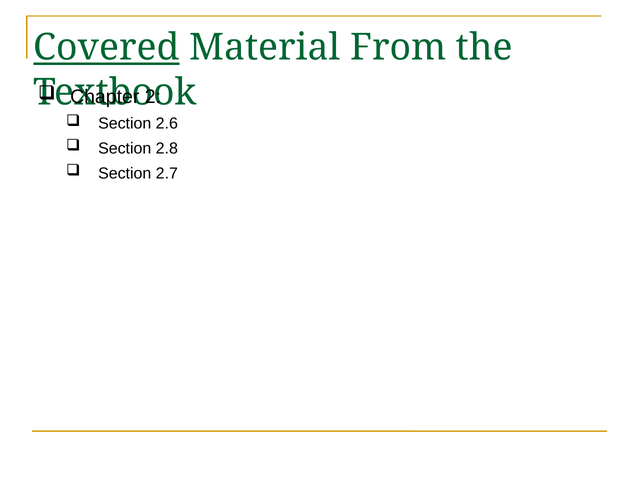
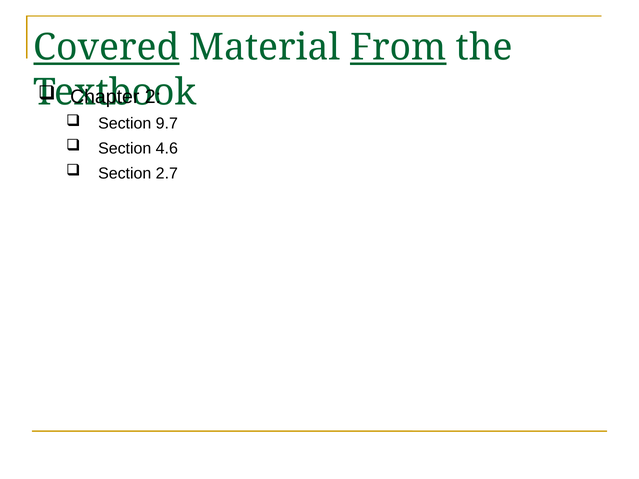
From underline: none -> present (398, 48)
2.6: 2.6 -> 9.7 (167, 123)
2.8: 2.8 -> 4.6 (167, 148)
